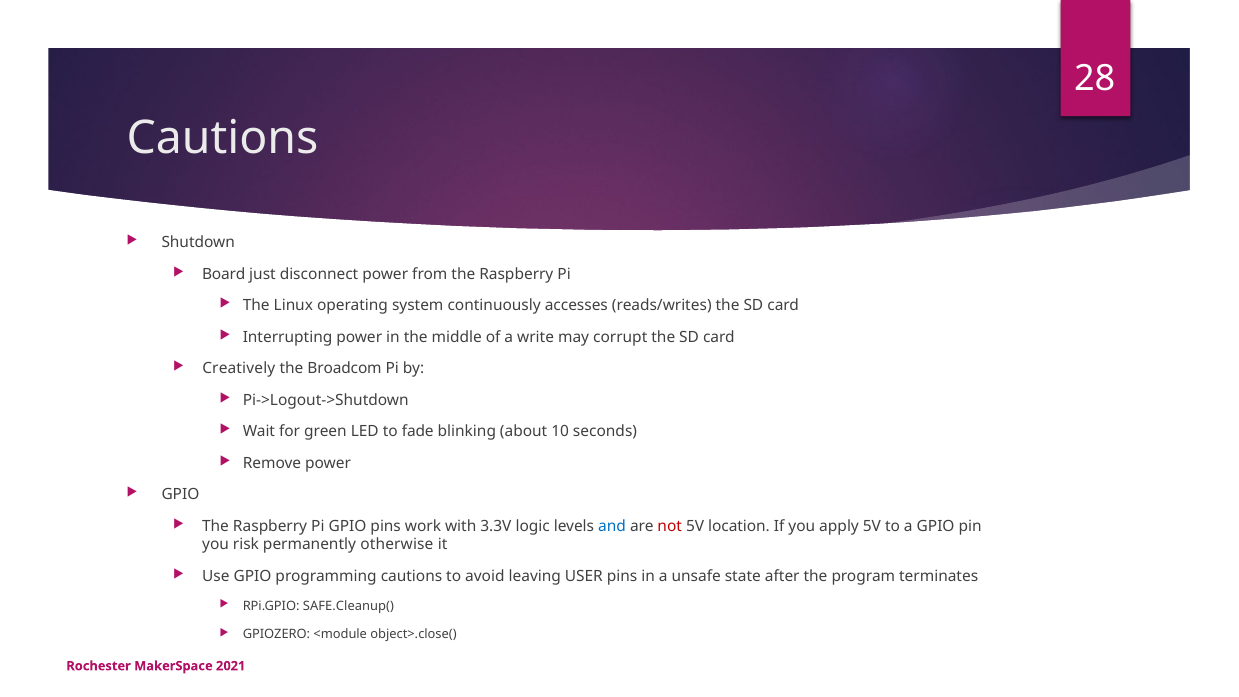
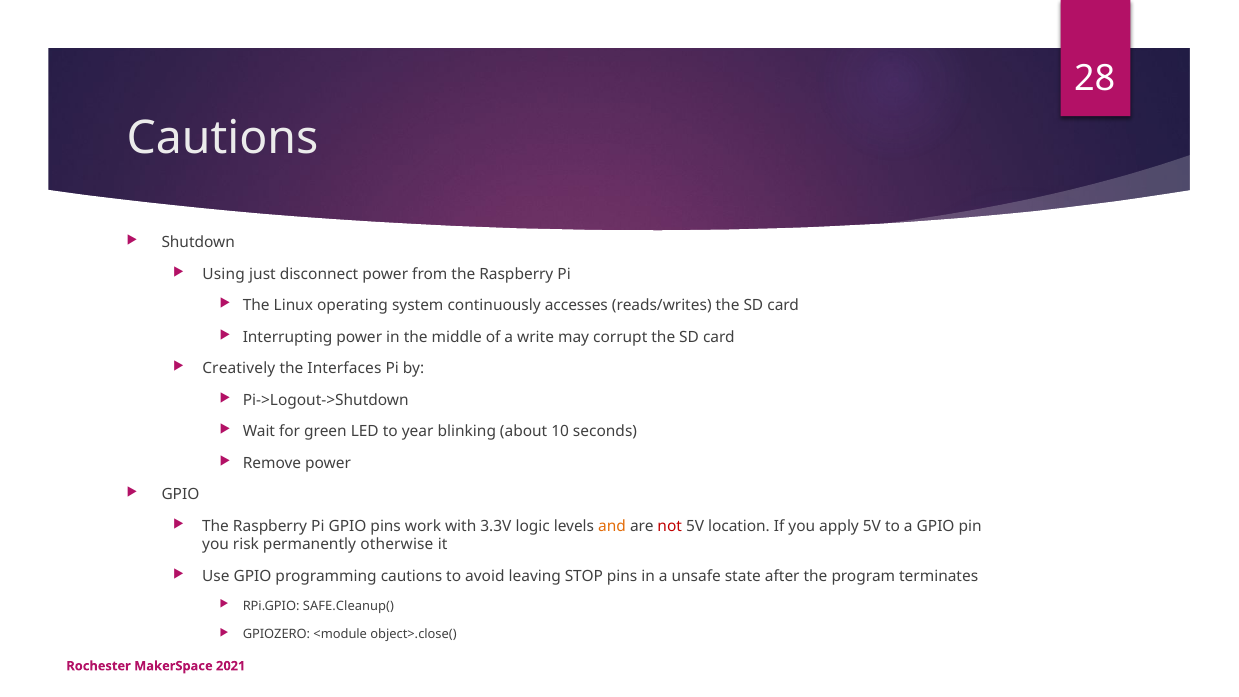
Board: Board -> Using (224, 274)
Broadcom: Broadcom -> Interfaces (344, 369)
fade: fade -> year (418, 432)
and colour: blue -> orange (612, 526)
USER: USER -> STOP (584, 576)
